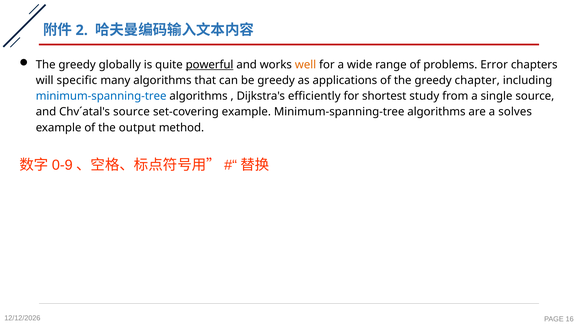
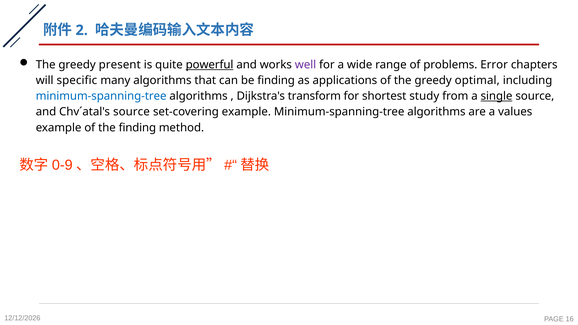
globally: globally -> present (120, 65)
well colour: orange -> purple (306, 65)
be greedy: greedy -> finding (276, 80)
chapter: chapter -> optimal (477, 80)
efficiently: efficiently -> transform (314, 96)
single underline: none -> present (497, 96)
solves: solves -> values (515, 112)
the output: output -> finding (137, 128)
